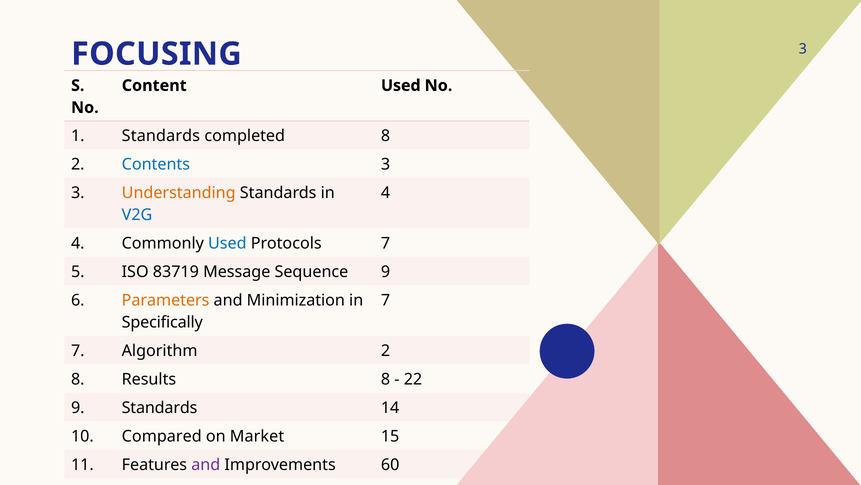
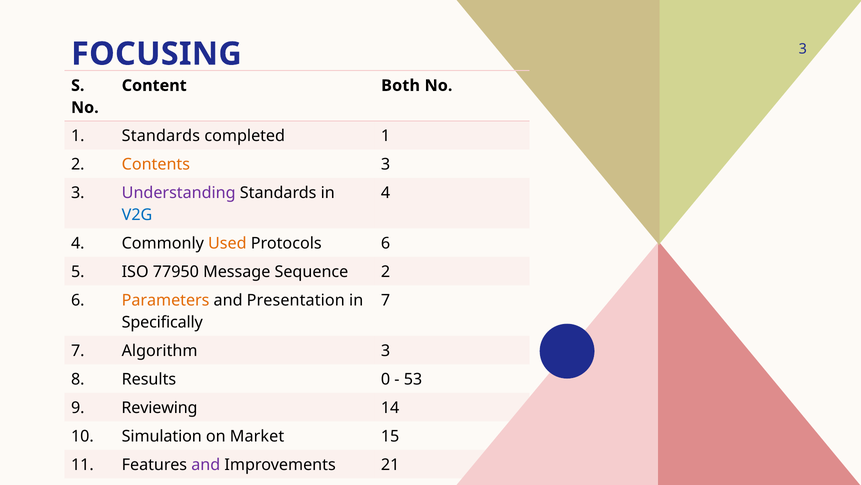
Content Used: Used -> Both (401, 85)
completed 8: 8 -> 1 (386, 136)
Contents colour: blue -> orange (156, 164)
Understanding colour: orange -> purple (179, 193)
Used colour: blue -> orange (227, 243)
Protocols 7: 7 -> 6 (386, 243)
83719: 83719 -> 77950 (176, 272)
Sequence 9: 9 -> 2 (386, 272)
Minimization: Minimization -> Presentation (296, 300)
Algorithm 2: 2 -> 3 (386, 350)
Results 8: 8 -> 0 (386, 379)
22: 22 -> 53 (413, 379)
9 Standards: Standards -> Reviewing (160, 407)
Compared: Compared -> Simulation (162, 436)
60: 60 -> 21 (390, 464)
